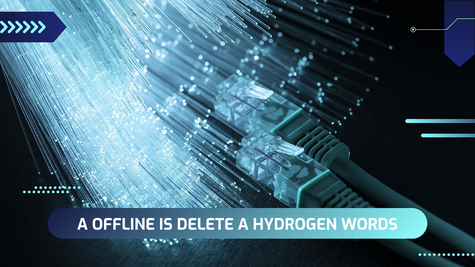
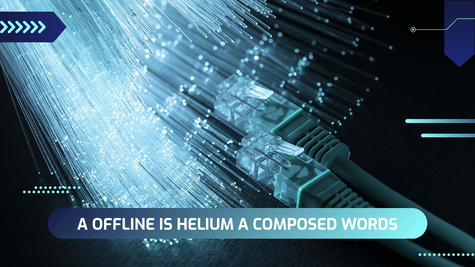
DELETE: DELETE -> HELIUM (205, 225)
HYDROGEN: HYDROGEN -> COMPOSED (295, 225)
